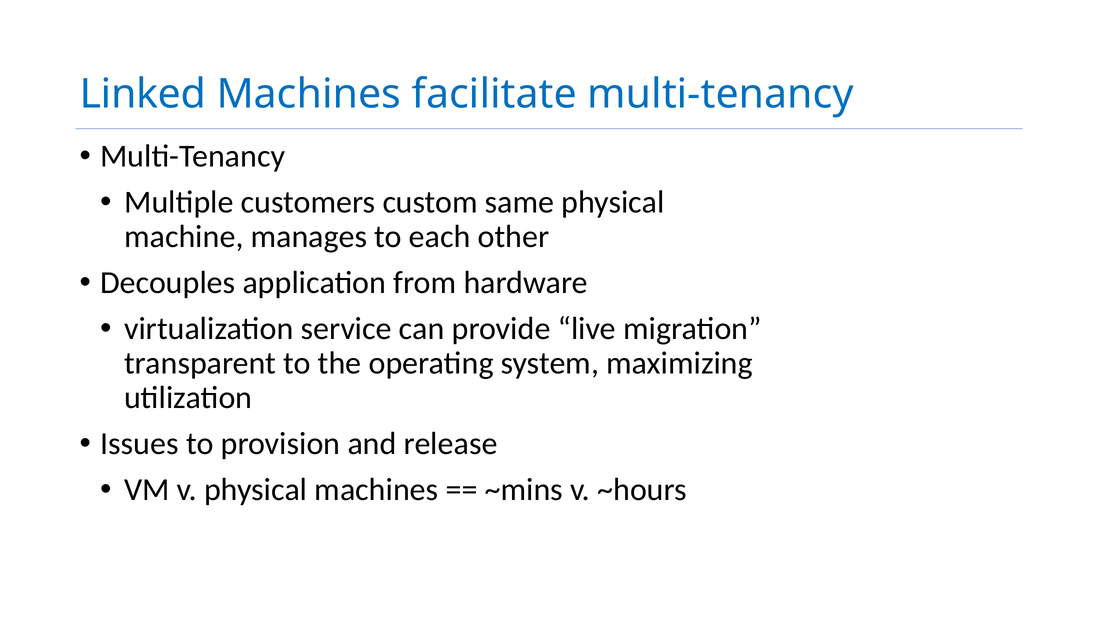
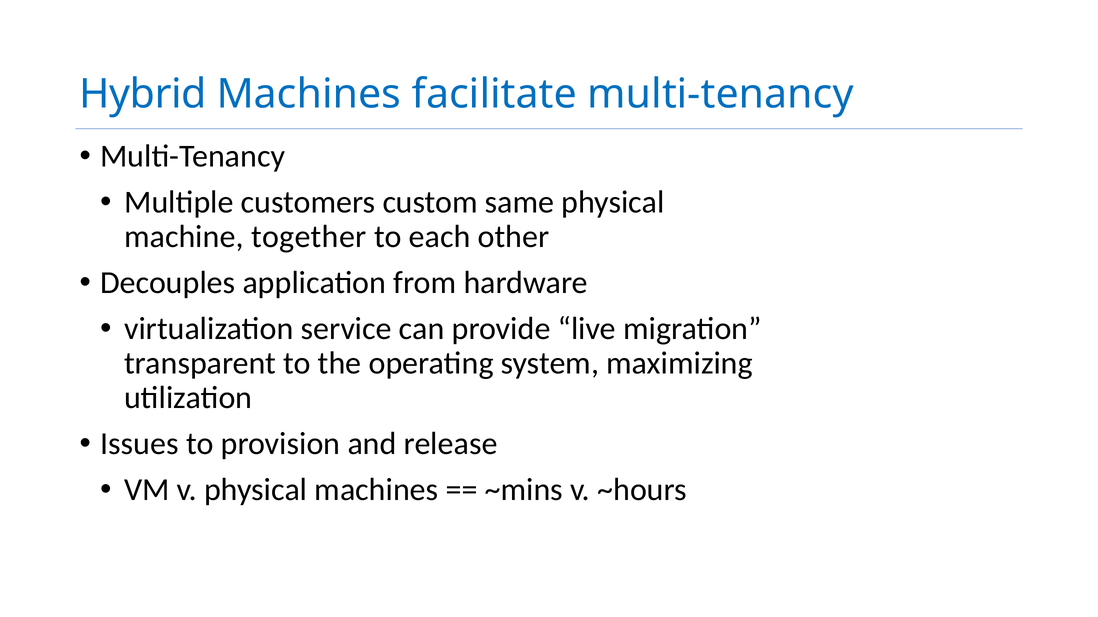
Linked: Linked -> Hybrid (143, 94)
manages: manages -> together (309, 237)
